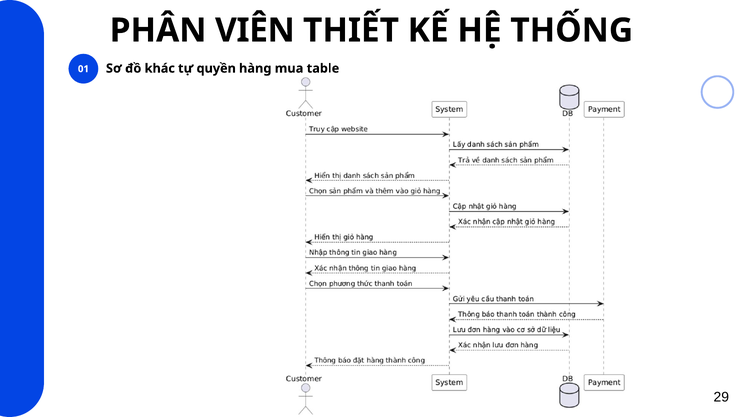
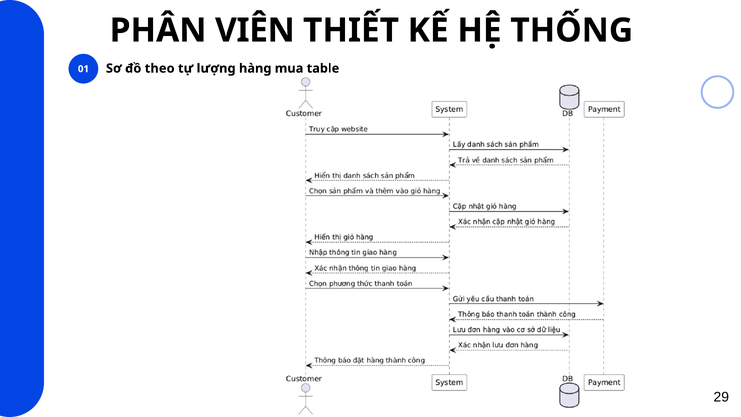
khác: khác -> theo (160, 68)
quyền: quyền -> lượng (216, 68)
